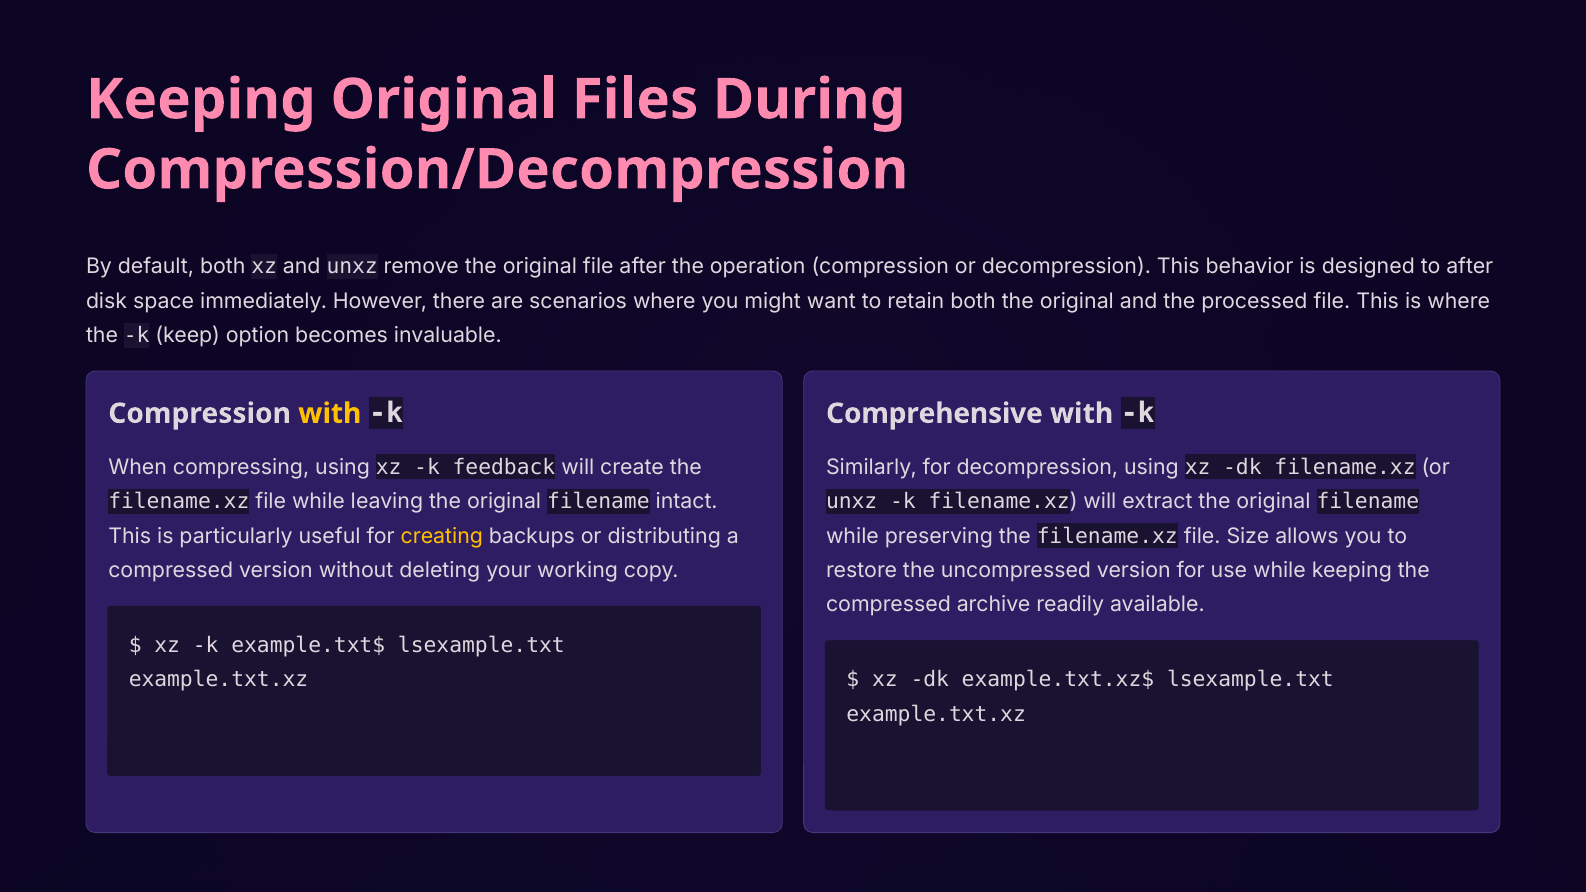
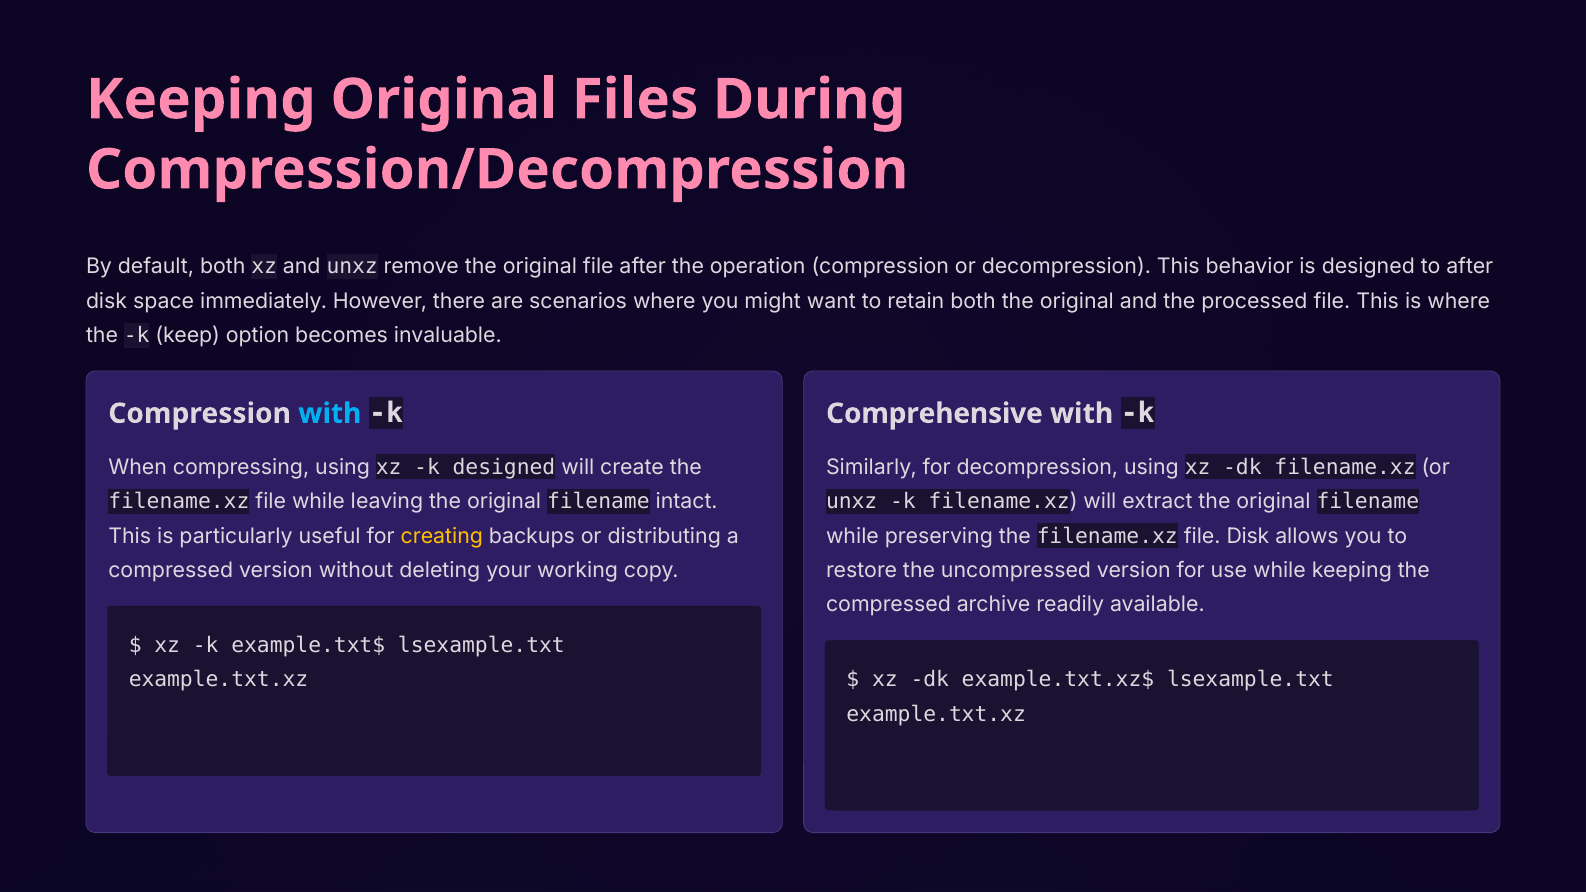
with colour: yellow -> light blue (330, 414)
k feedback: feedback -> designed (504, 467)
file Size: Size -> Disk (1248, 536)
